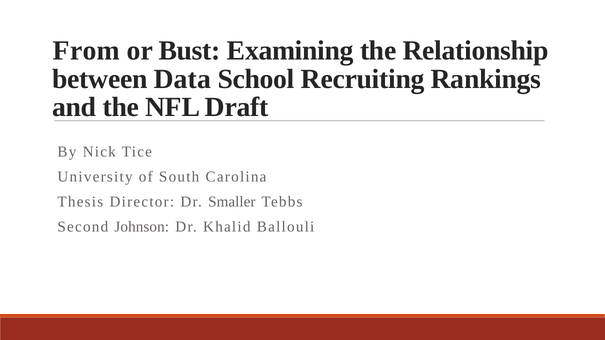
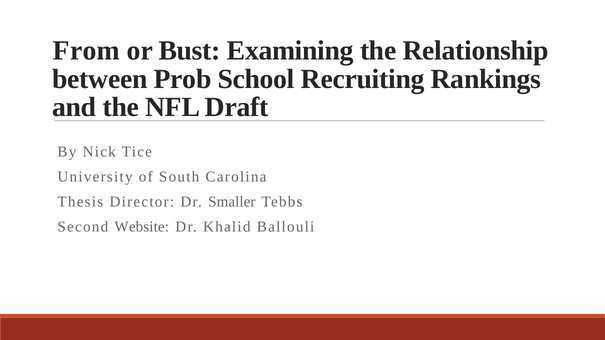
Data: Data -> Prob (183, 79)
Johnson: Johnson -> Website (142, 227)
